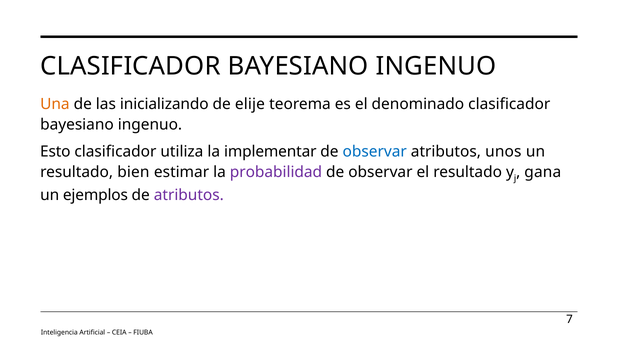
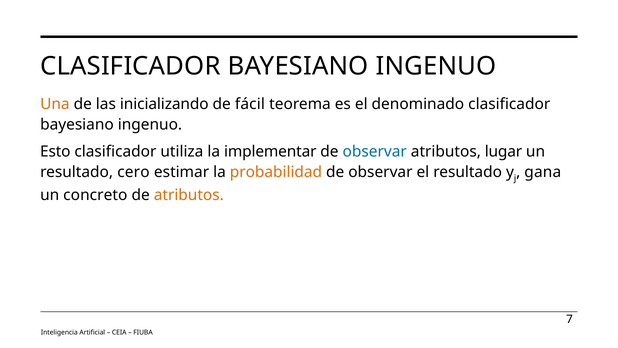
elije: elije -> fácil (250, 104)
unos: unos -> lugar (504, 151)
bien: bien -> cero (133, 172)
probabilidad colour: purple -> orange (276, 172)
ejemplos: ejemplos -> concreto (95, 195)
atributos colour: purple -> orange (189, 195)
